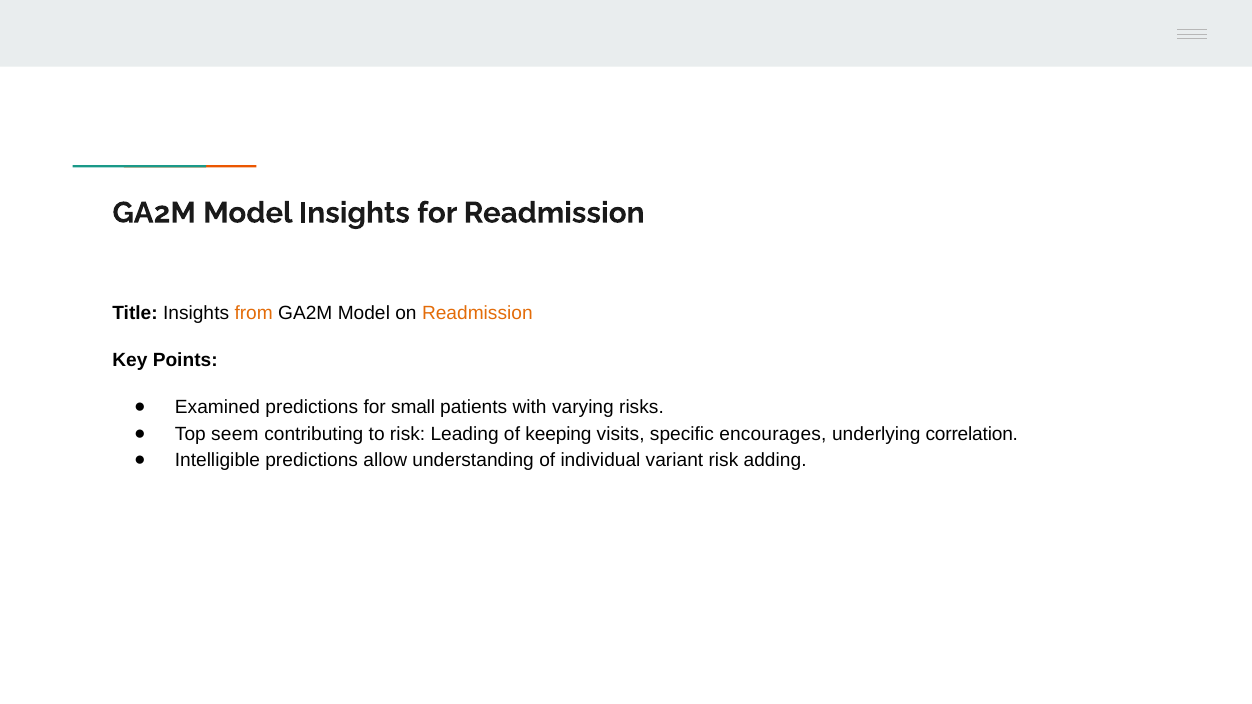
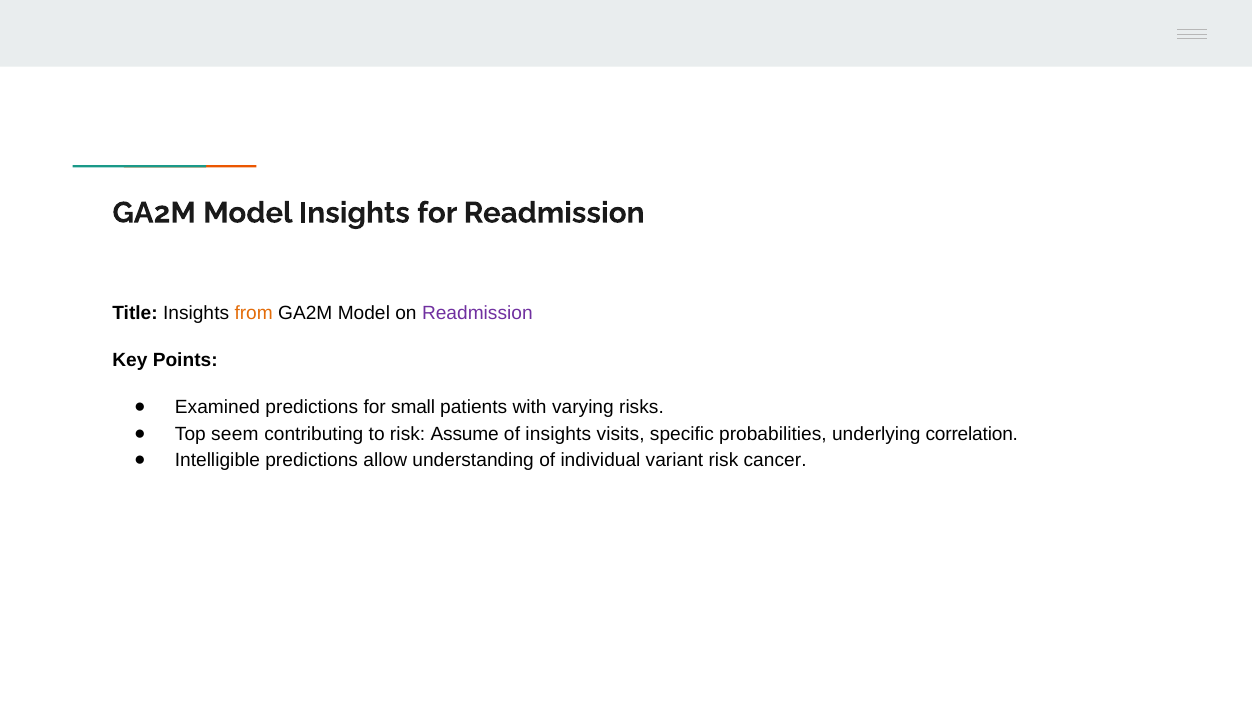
Readmission colour: orange -> purple (477, 313)
Leading: Leading -> Assume (465, 434)
of keeping: keeping -> insights (558, 434)
encourages: encourages -> probabilities (773, 434)
adding: adding -> cancer (775, 461)
